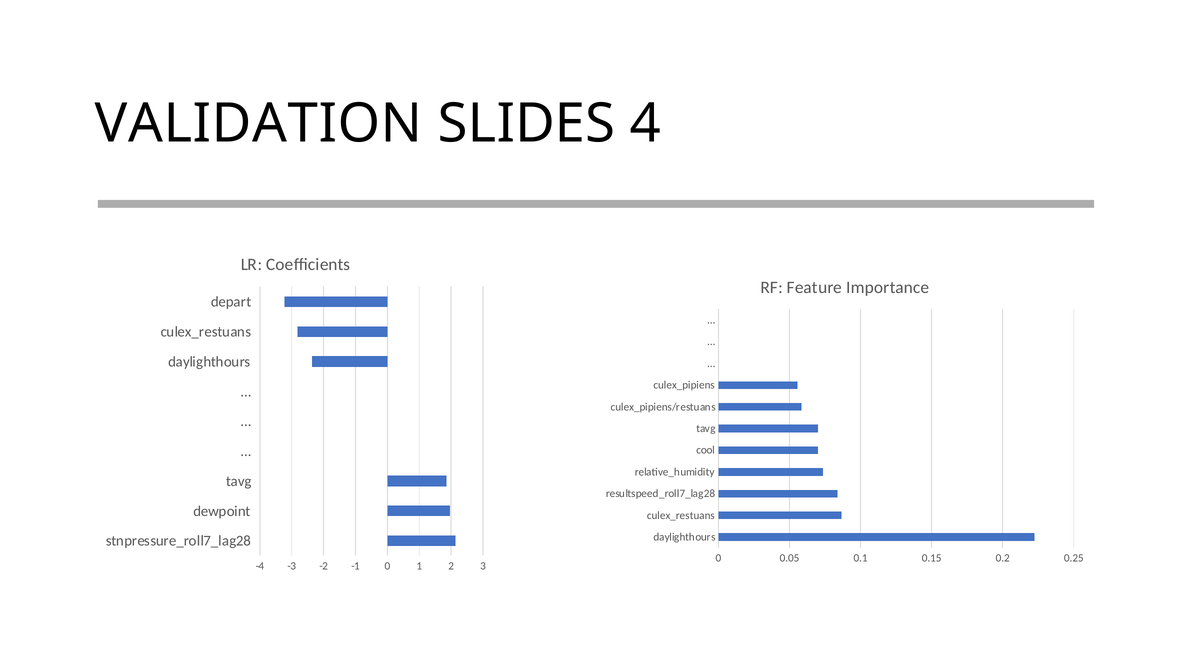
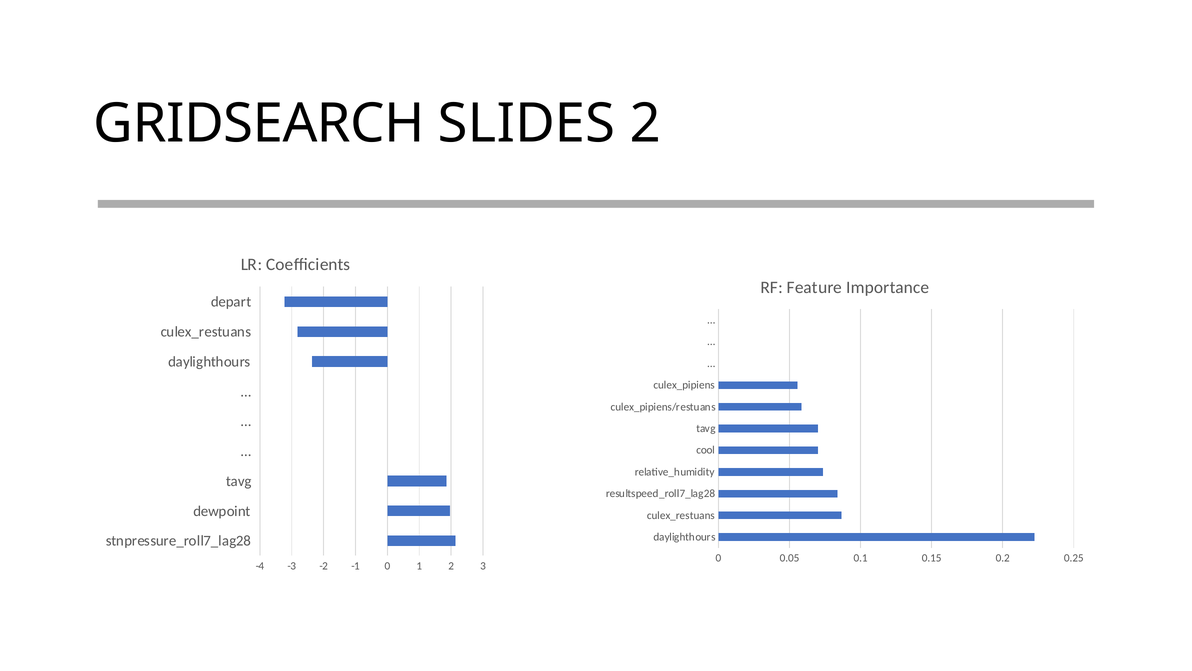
VALIDATION: VALIDATION -> GRIDSEARCH (259, 124)
SLIDES 4: 4 -> 2 (645, 124)
